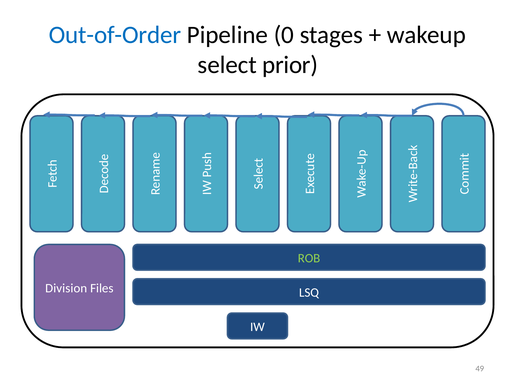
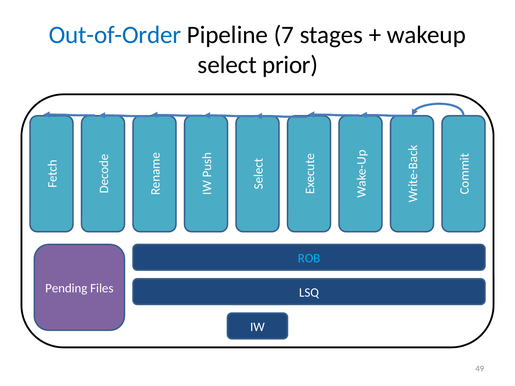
0: 0 -> 7 (284, 35)
ROB colour: light green -> light blue (309, 258)
Division: Division -> Pending (66, 288)
